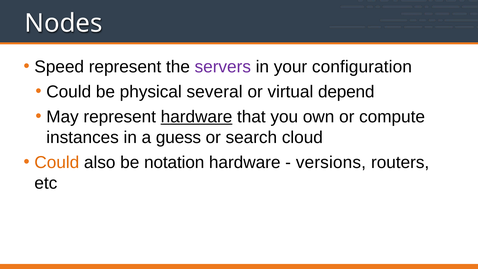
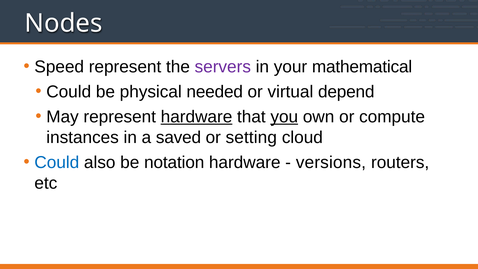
configuration: configuration -> mathematical (362, 67)
several: several -> needed (215, 92)
you underline: none -> present (284, 117)
guess: guess -> saved (178, 137)
search: search -> setting (251, 137)
Could colour: orange -> blue (57, 162)
